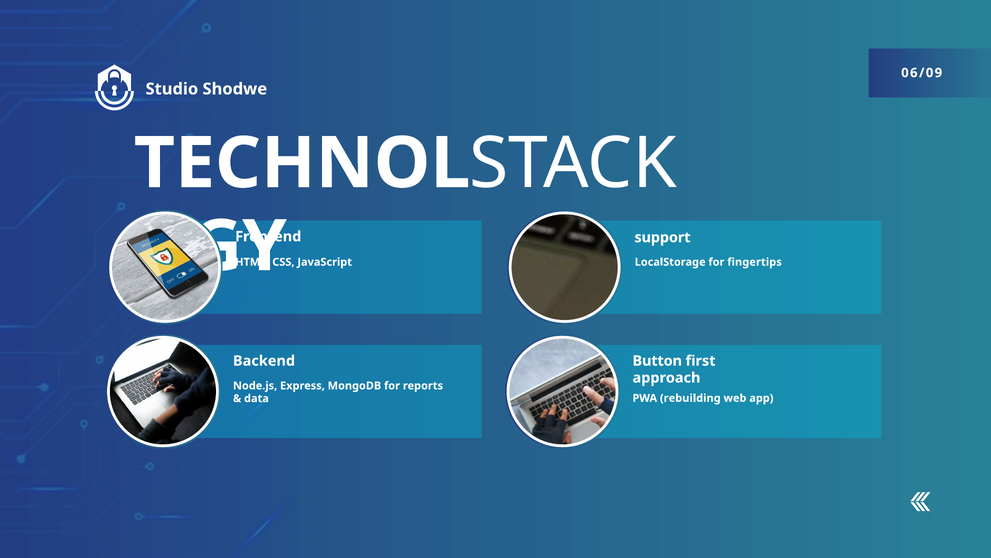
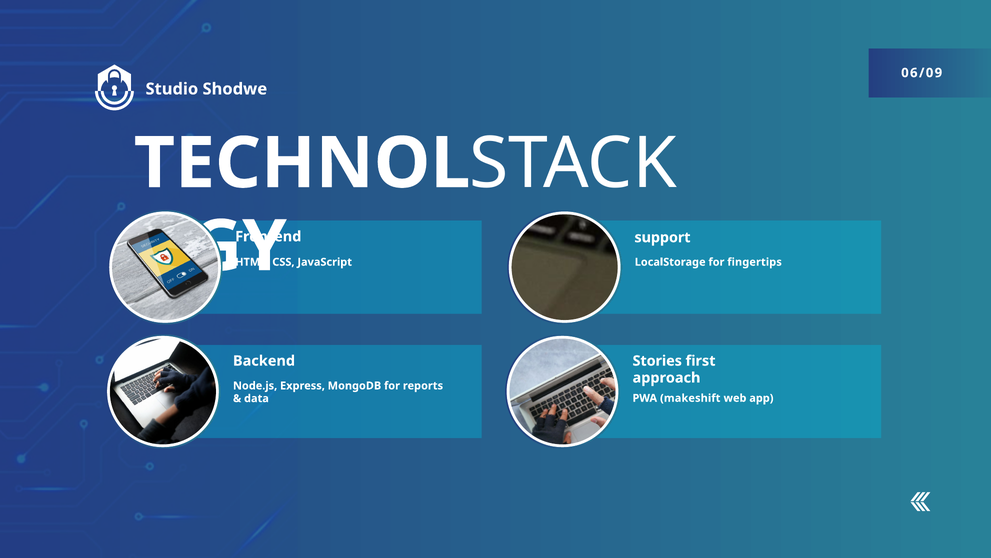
Button: Button -> Stories (657, 361)
rebuilding: rebuilding -> makeshift (690, 398)
